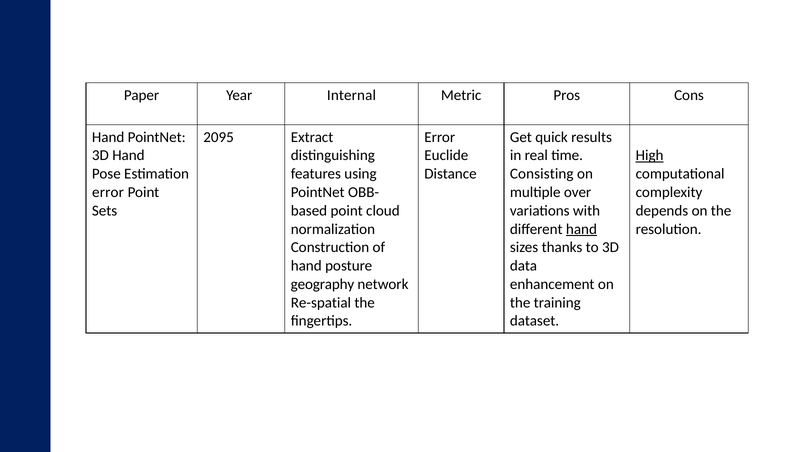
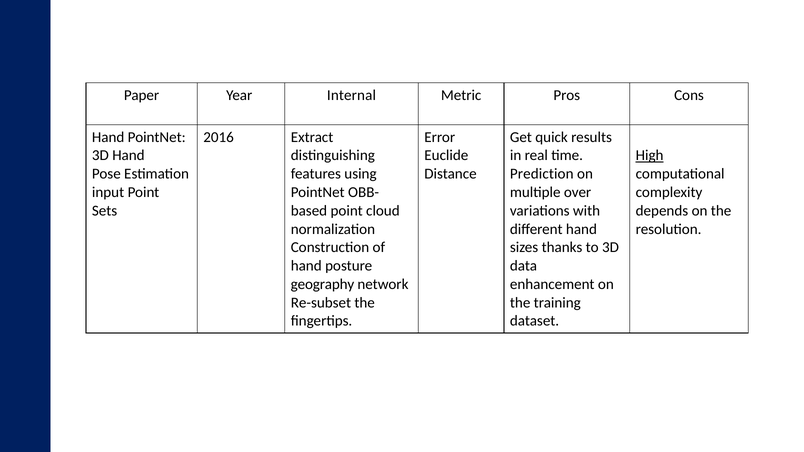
2095: 2095 -> 2016 (219, 137)
Consisting: Consisting -> Prediction (542, 174)
error: error -> input (108, 192)
hand underline: present -> none (581, 229)
Re-spatial: Re-spatial -> Re-subset (321, 303)
